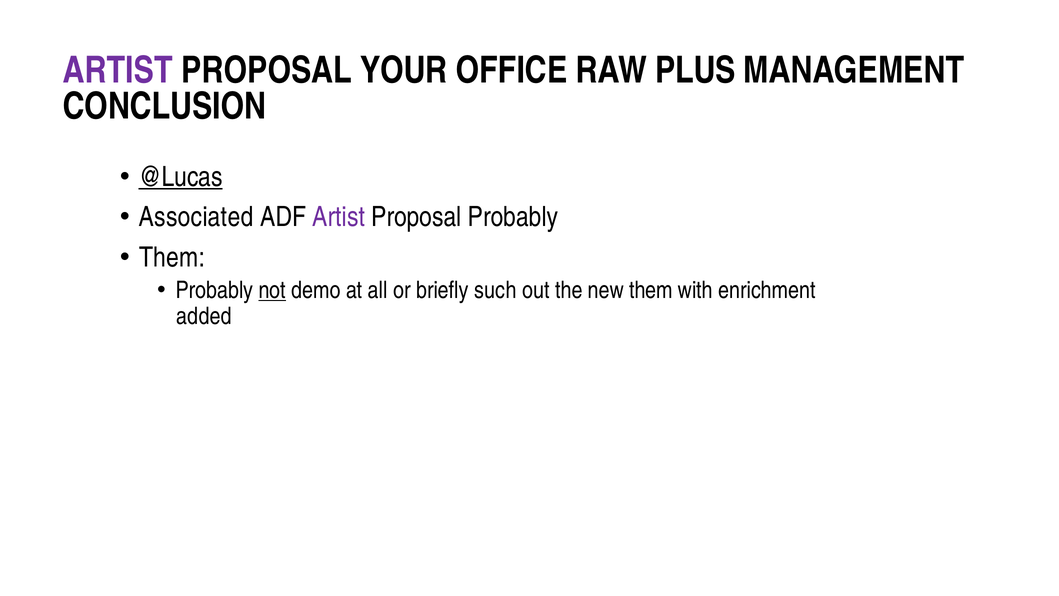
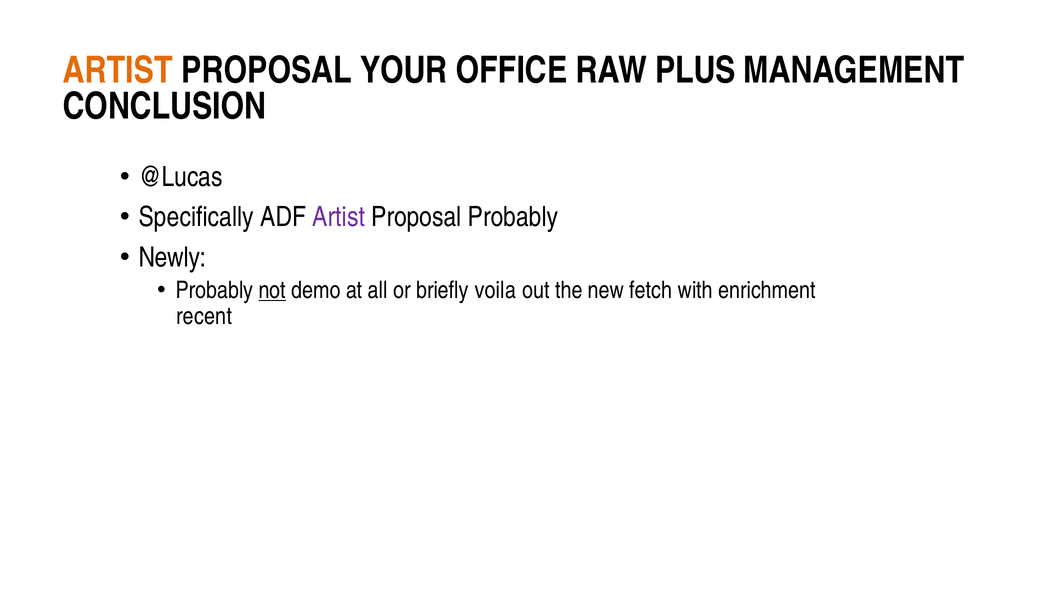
ARTIST colour: purple -> orange (118, 71)
@Lucas underline: present -> none (181, 177)
Associated: Associated -> Specifically (196, 217)
Them: Them -> Newly (172, 257)
such: such -> voila (495, 290)
new them: them -> fetch (651, 290)
added: added -> recent (204, 316)
